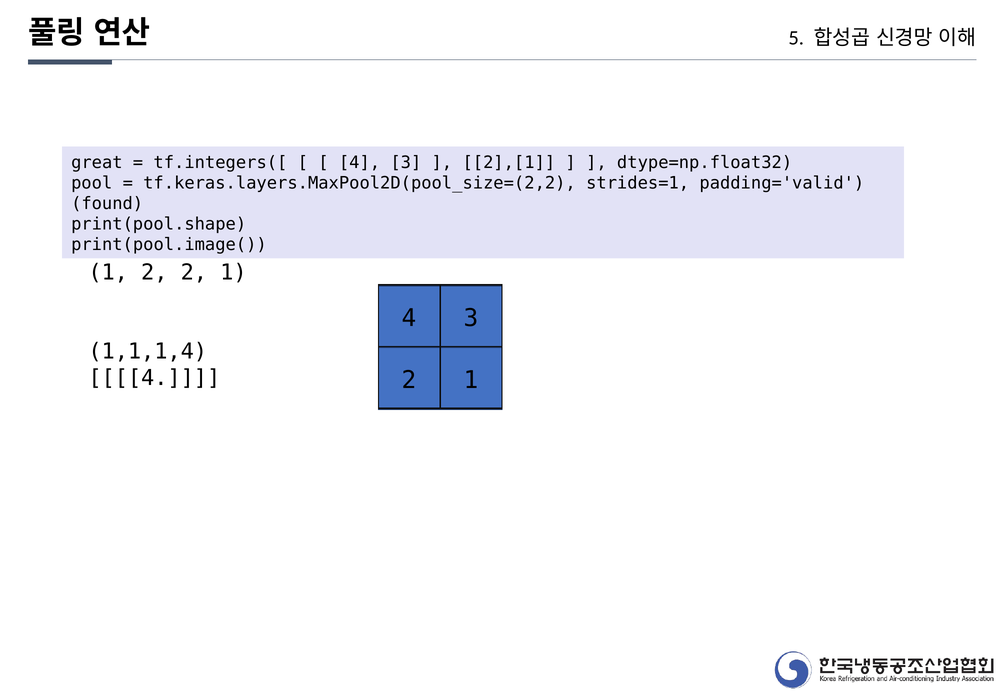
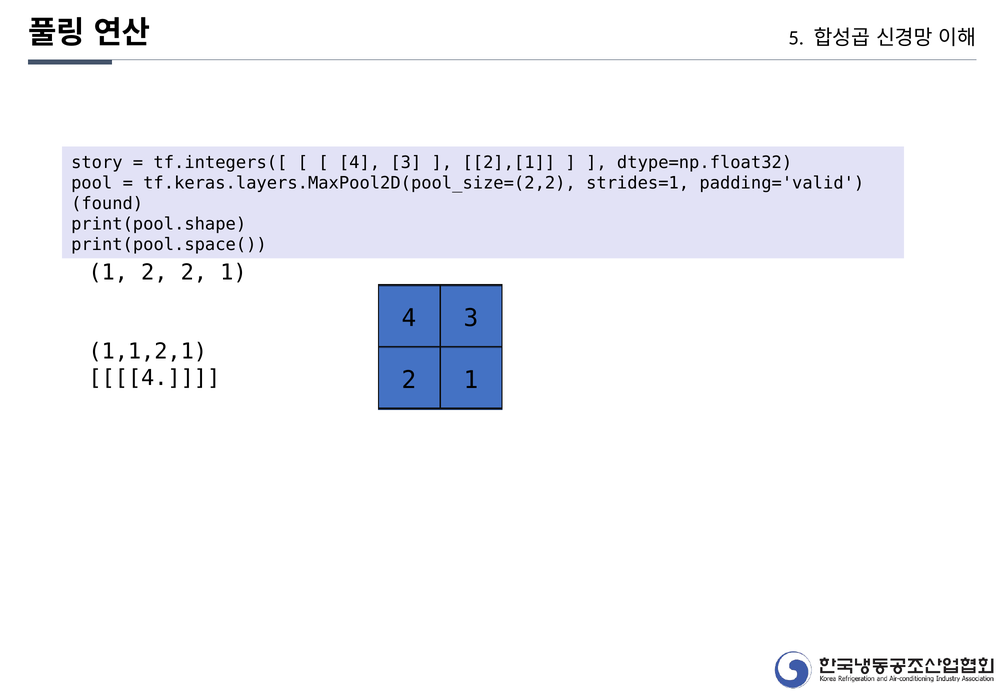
great: great -> story (97, 163)
print(pool.image(: print(pool.image( -> print(pool.space( (169, 245)
1,1,1,4: 1,1,1,4 -> 1,1,2,1 (148, 352)
